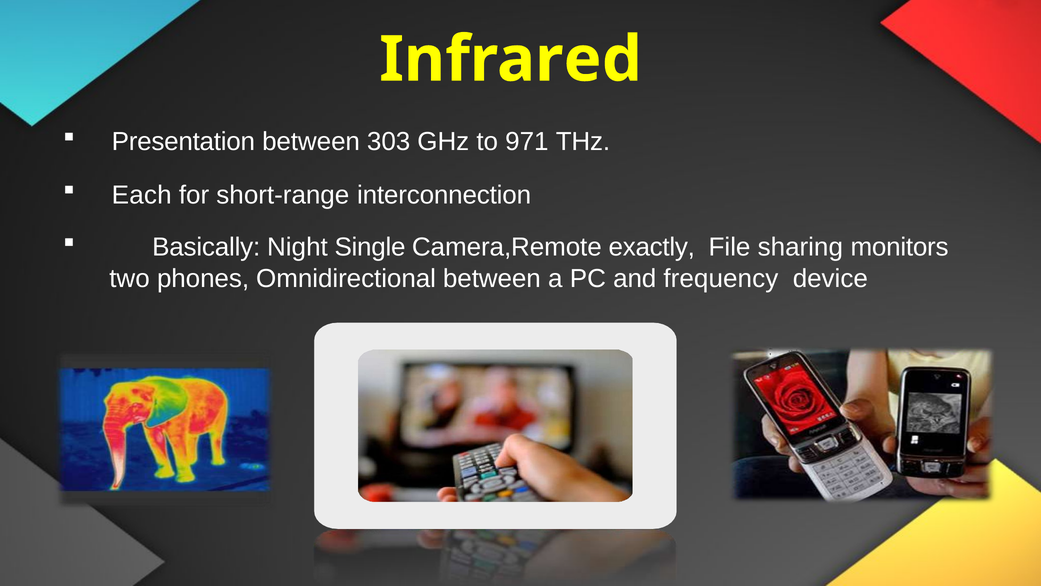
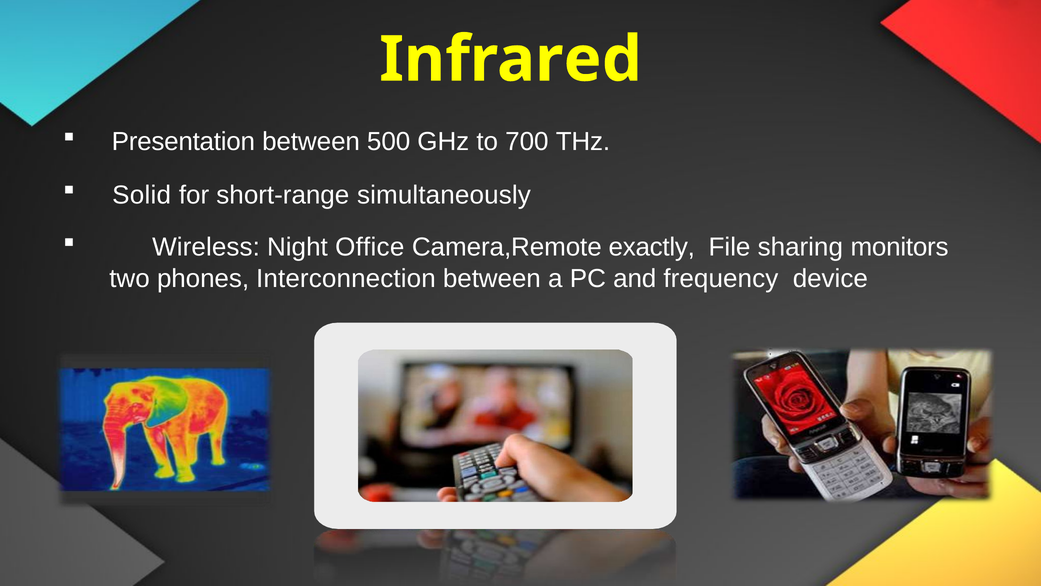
303: 303 -> 500 (389, 142)
971: 971 -> 700 (527, 142)
Each: Each -> Solid (142, 195)
interconnection: interconnection -> simultaneously (444, 195)
Basically: Basically -> Wireless (206, 247)
Single: Single -> Office (370, 247)
Omnidirectional: Omnidirectional -> Interconnection (346, 278)
